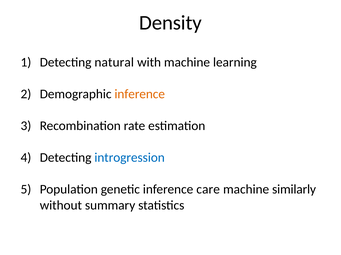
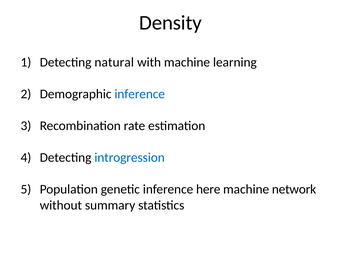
inference colour: orange -> blue (140, 94)
care: care -> here (208, 190)
similarly: similarly -> network (294, 190)
